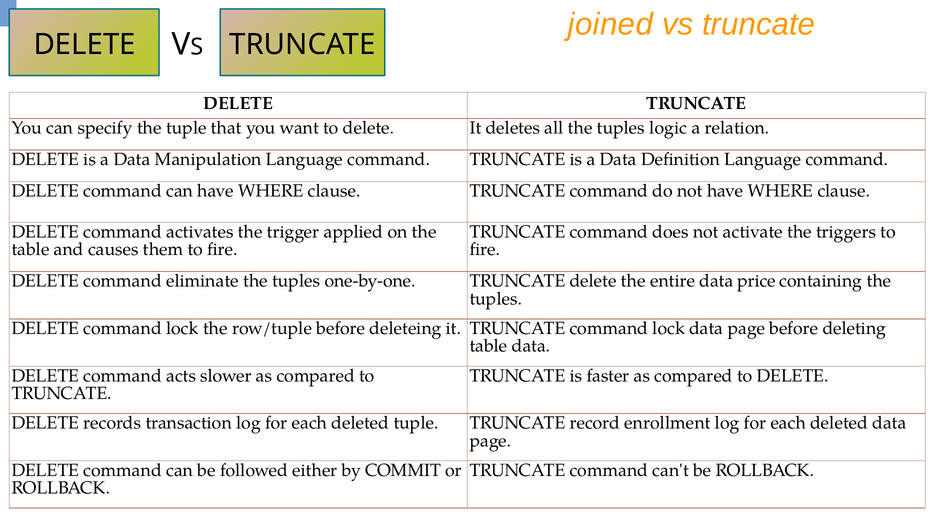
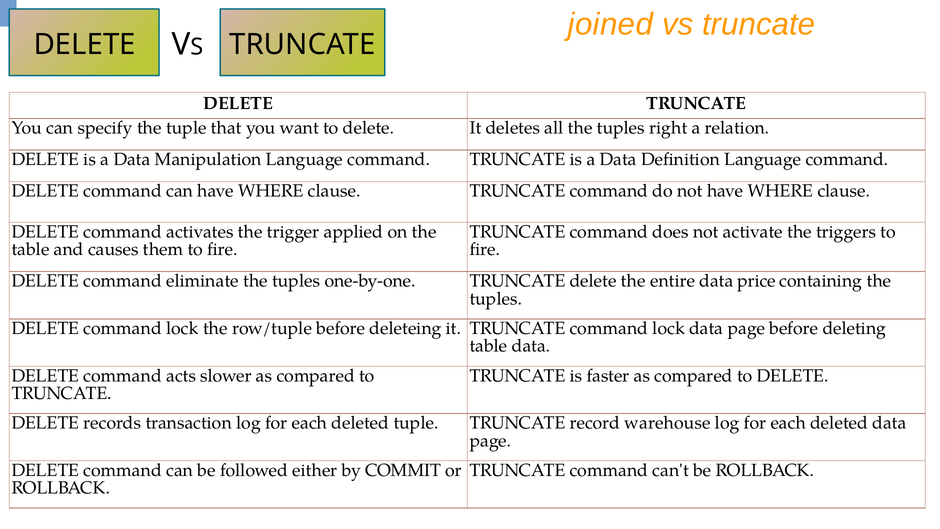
logic: logic -> right (668, 128)
enrollment: enrollment -> warehouse (667, 423)
